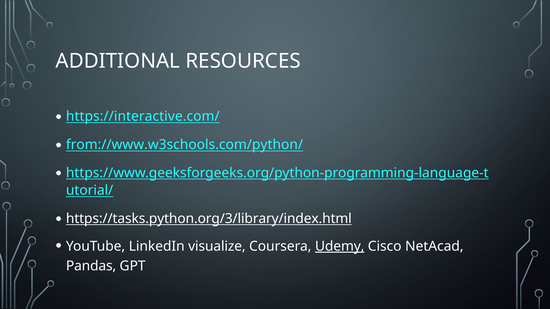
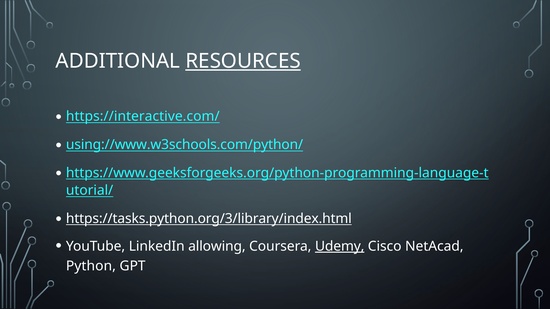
RESOURCES underline: none -> present (243, 61)
from://www.w3schools.com/python/: from://www.w3schools.com/python/ -> using://www.w3schools.com/python/ (185, 145)
visualize: visualize -> allowing (217, 247)
Pandas: Pandas -> Python (91, 266)
